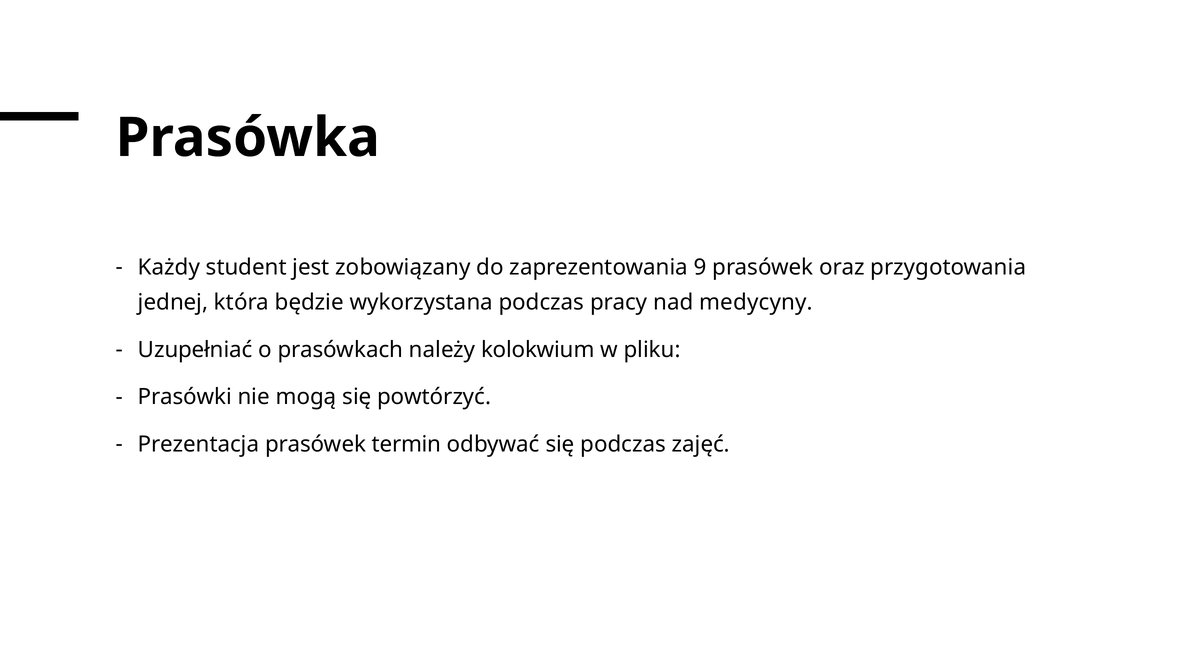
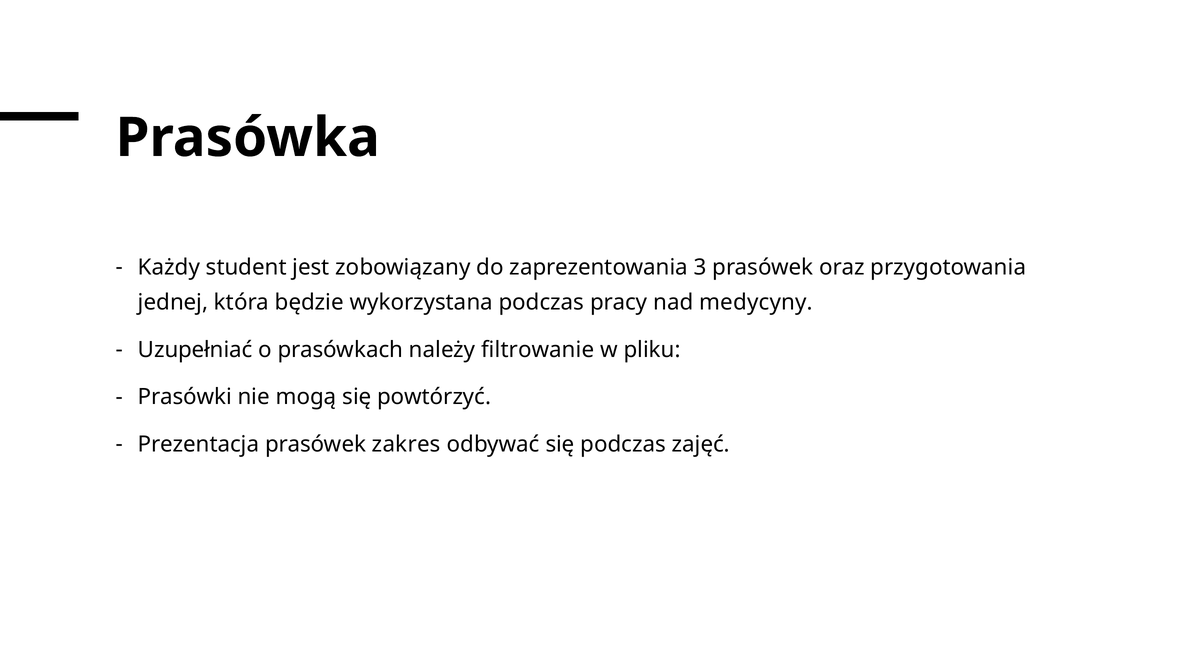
9: 9 -> 3 (700, 267)
kolokwium: kolokwium -> filtrowanie (538, 349)
termin: termin -> zakres (406, 444)
